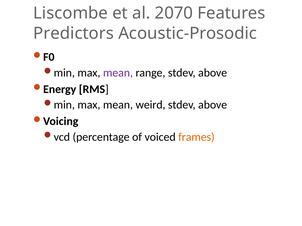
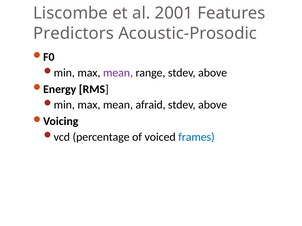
2070: 2070 -> 2001 (174, 13)
weird: weird -> afraid (151, 105)
frames colour: orange -> blue (196, 137)
